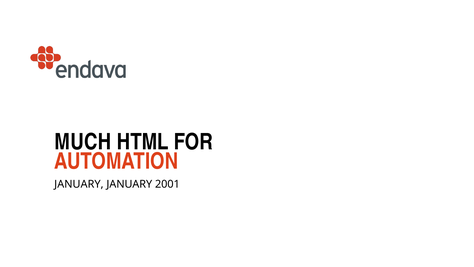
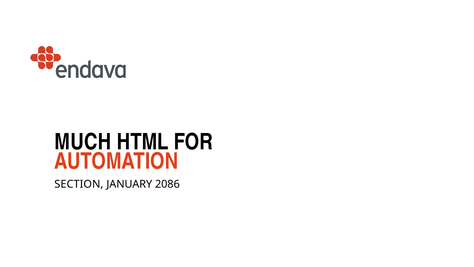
JANUARY: JANUARY -> SECTION (79, 184)
2001: 2001 -> 2086 (167, 184)
